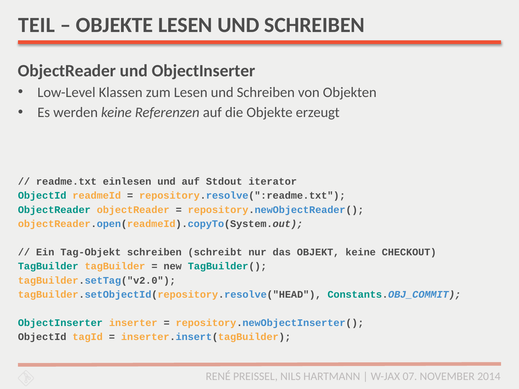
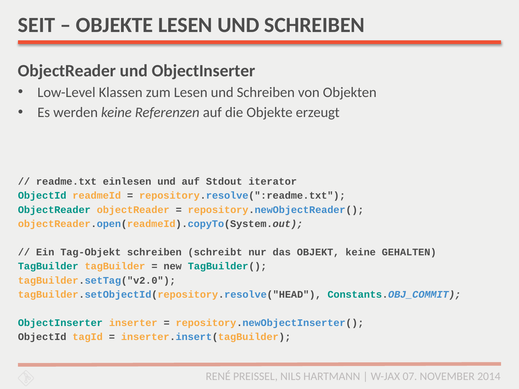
TEIL: TEIL -> SEIT (37, 25)
CHECKOUT: CHECKOUT -> GEHALTEN (409, 252)
